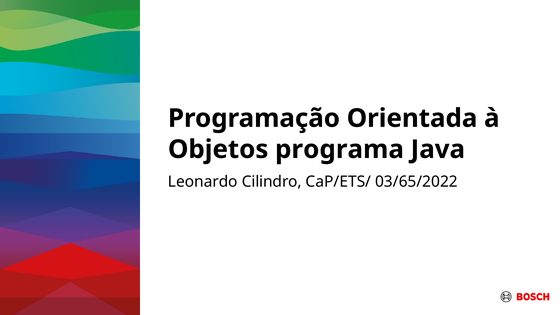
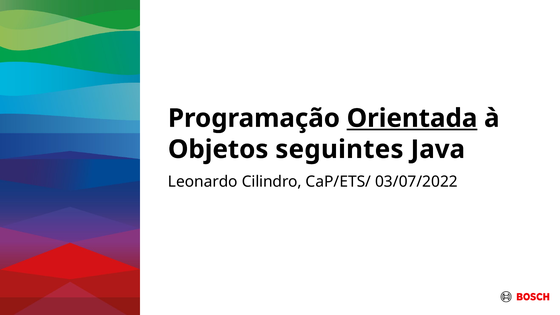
Orientada underline: none -> present (412, 118)
programa: programa -> seguintes (339, 149)
03/65/2022: 03/65/2022 -> 03/07/2022 (416, 182)
